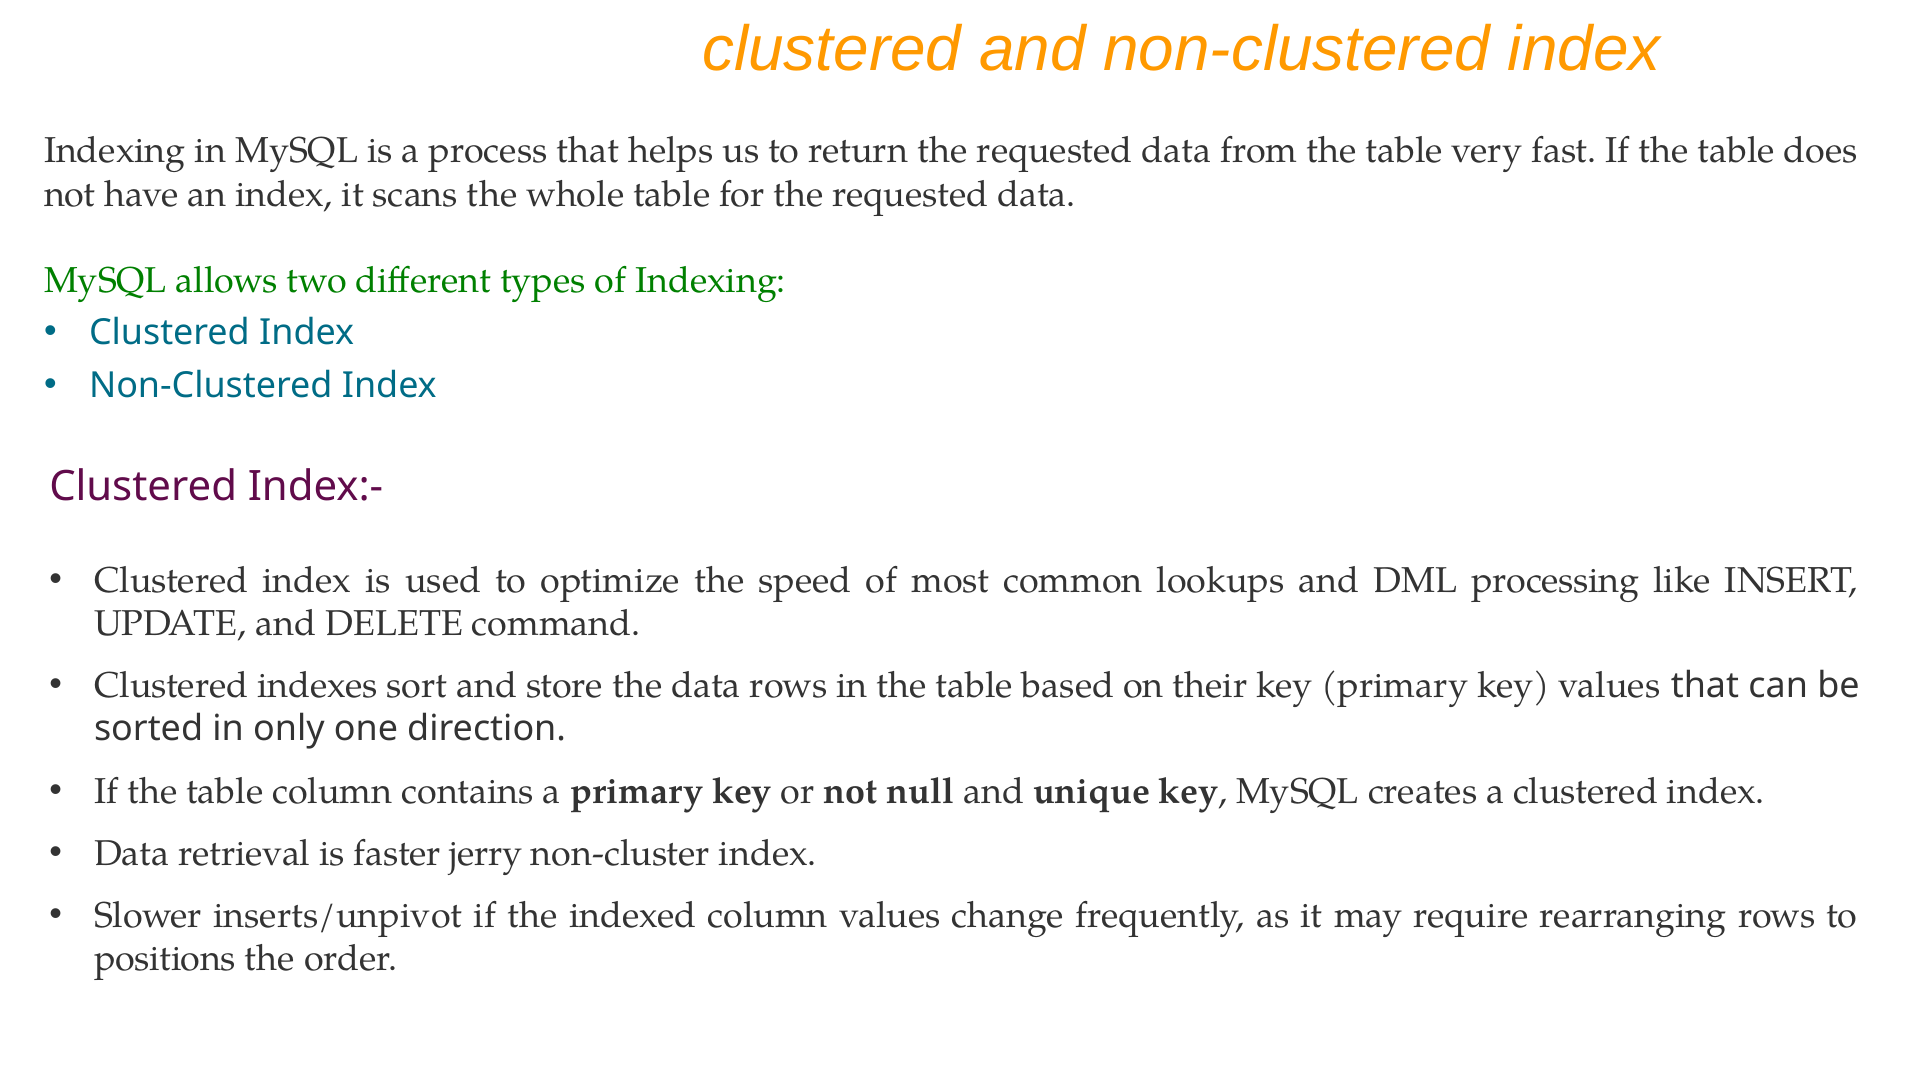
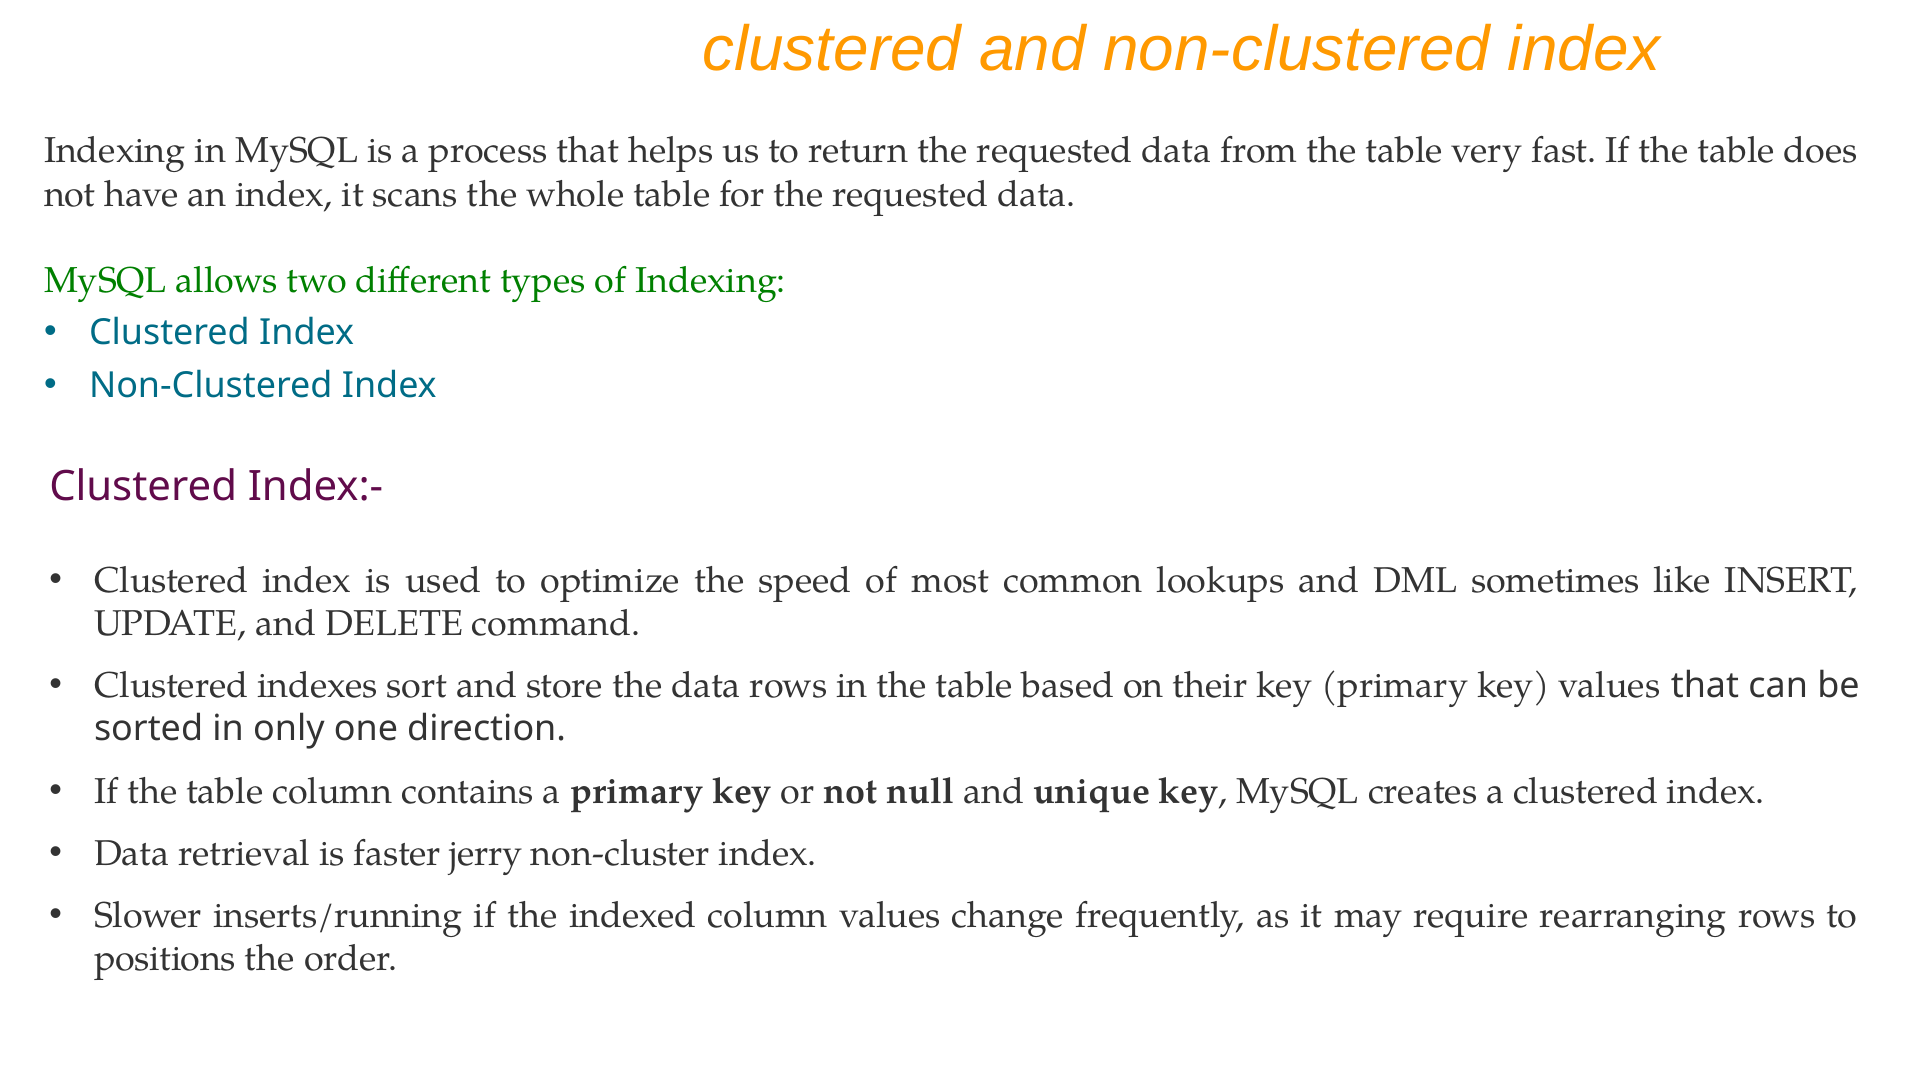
processing: processing -> sometimes (1555, 581)
inserts/unpivot: inserts/unpivot -> inserts/running (338, 916)
